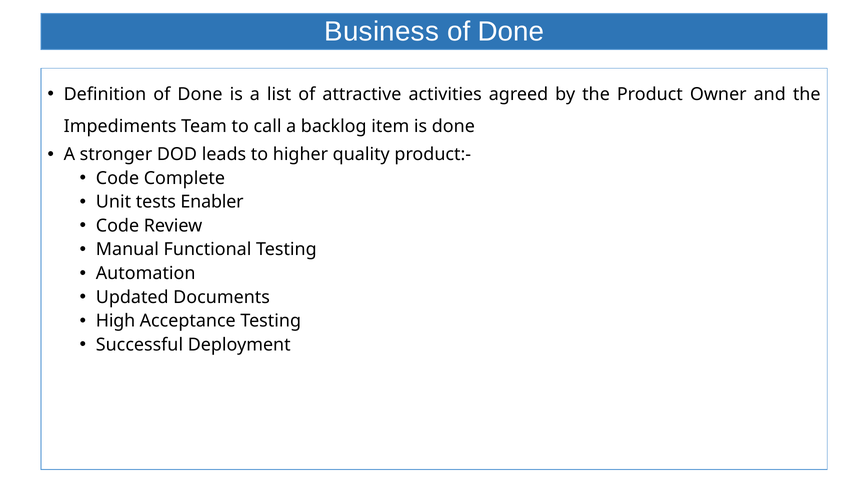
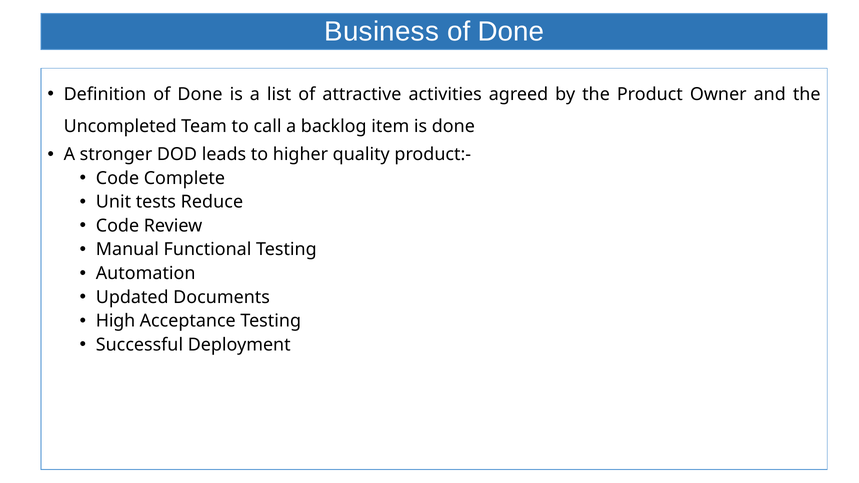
Impediments: Impediments -> Uncompleted (120, 126)
Enabler: Enabler -> Reduce (212, 202)
